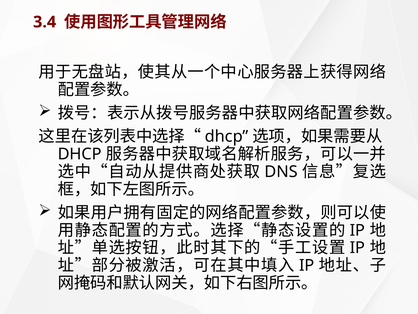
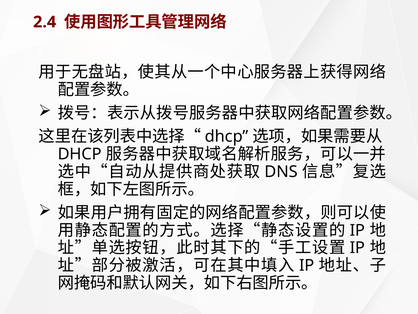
3.4: 3.4 -> 2.4 (45, 22)
